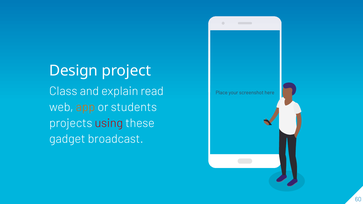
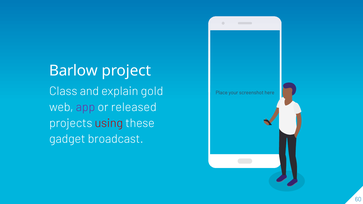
Design: Design -> Barlow (73, 71)
read: read -> gold (152, 91)
app colour: orange -> purple (85, 107)
students: students -> released (134, 107)
